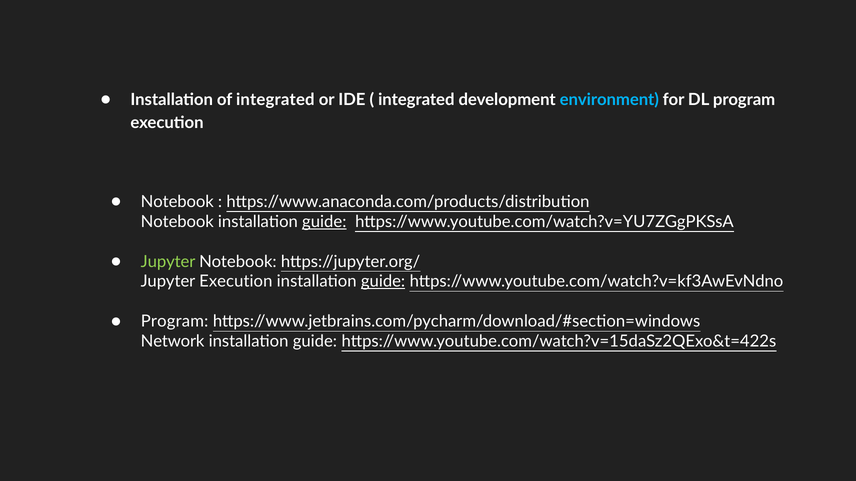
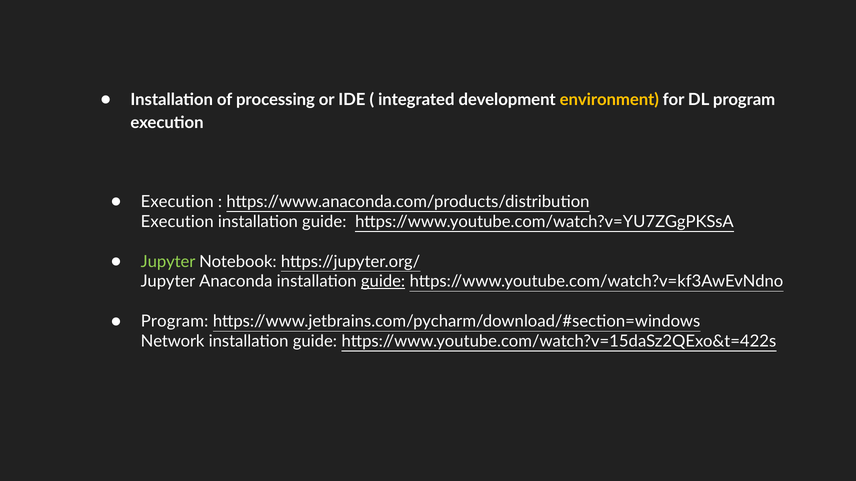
of integrated: integrated -> processing (275, 100)
environment colour: light blue -> yellow (609, 100)
Notebook: Notebook -> Execution (177, 202)
Notebook: Notebook -> Execution (177, 222)
guide underline: present -> none (324, 222)
Jupyter Execution: Execution -> Anaconda (236, 282)
